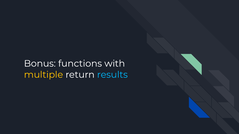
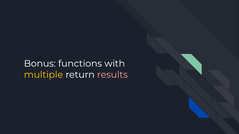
results colour: light blue -> pink (112, 75)
